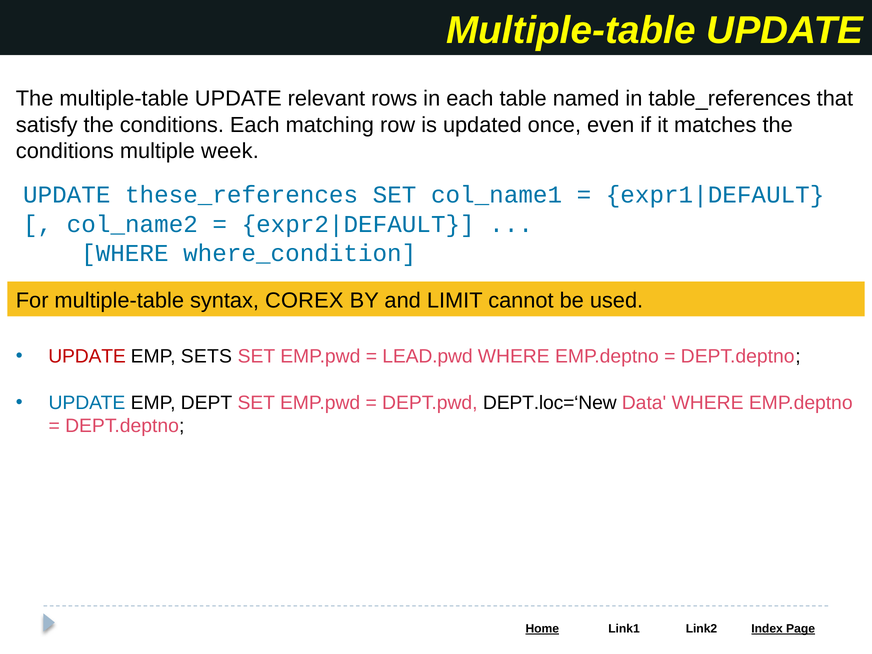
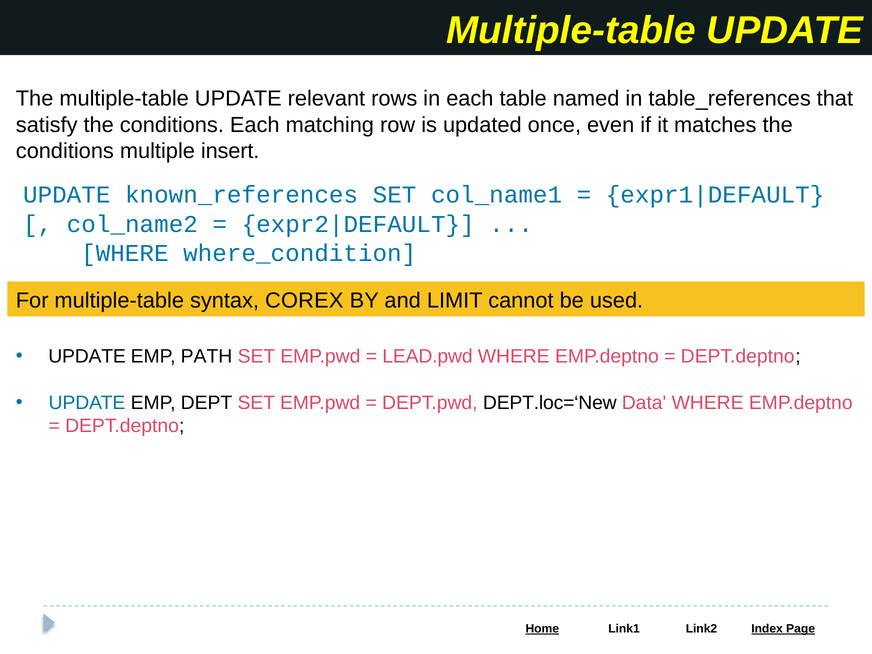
week: week -> insert (230, 151)
these_references: these_references -> known_references (242, 195)
UPDATE colour: red -> black (87, 356)
SETS: SETS -> PATH (207, 356)
